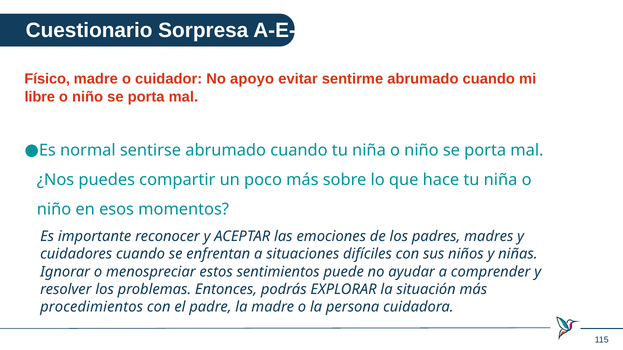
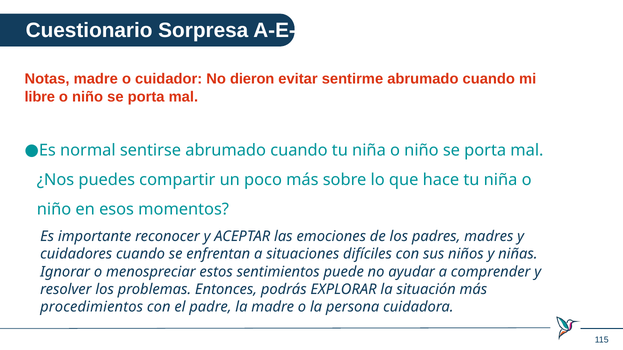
Físico: Físico -> Notas (47, 79)
apoyo: apoyo -> dieron (252, 79)
